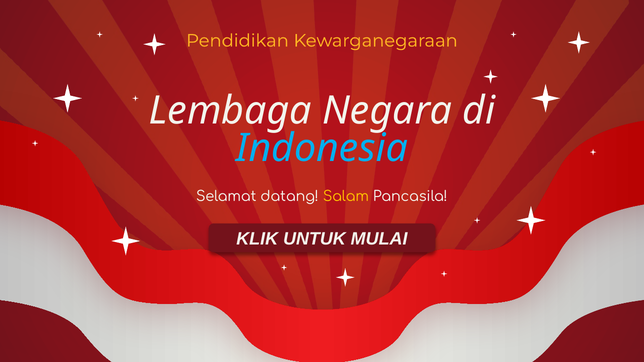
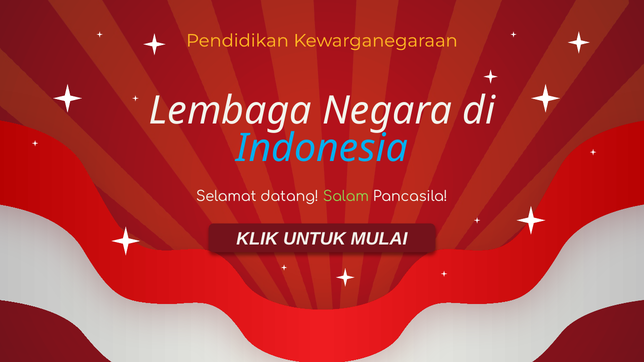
Salam colour: yellow -> light green (346, 197)
